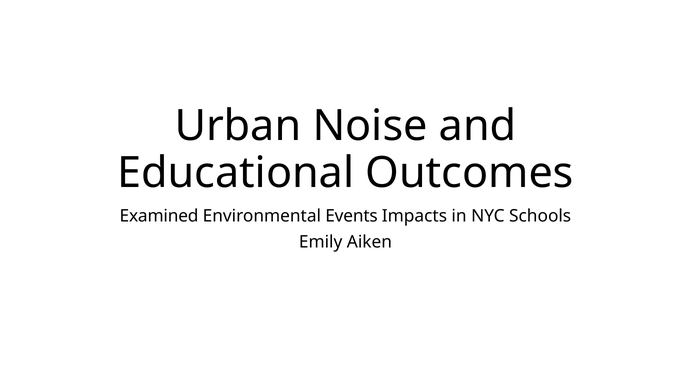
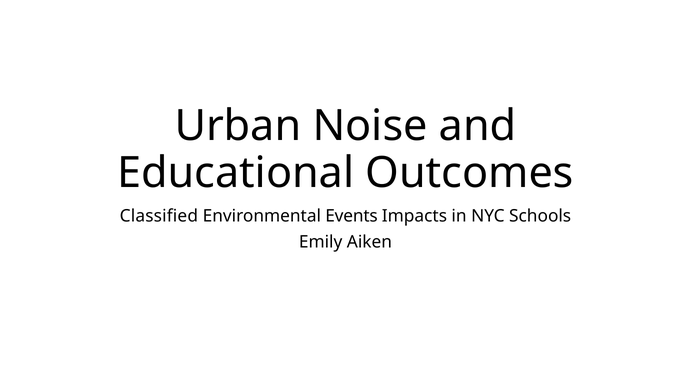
Examined: Examined -> Classified (159, 216)
